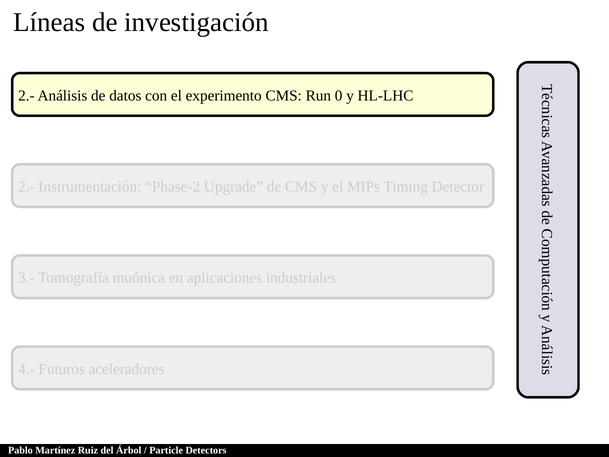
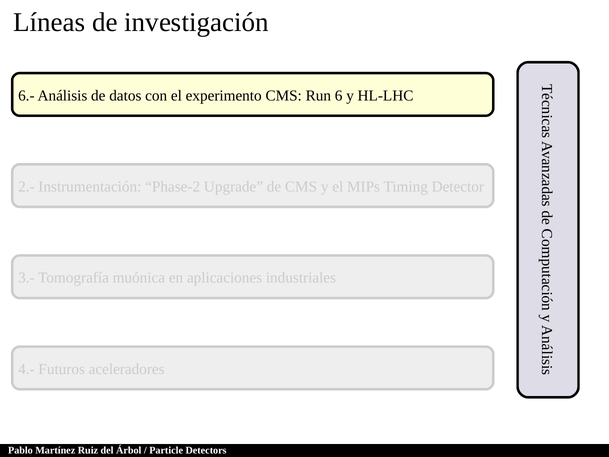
2.-: 2.- -> 6.- (26, 95)
0: 0 -> 6 (339, 95)
